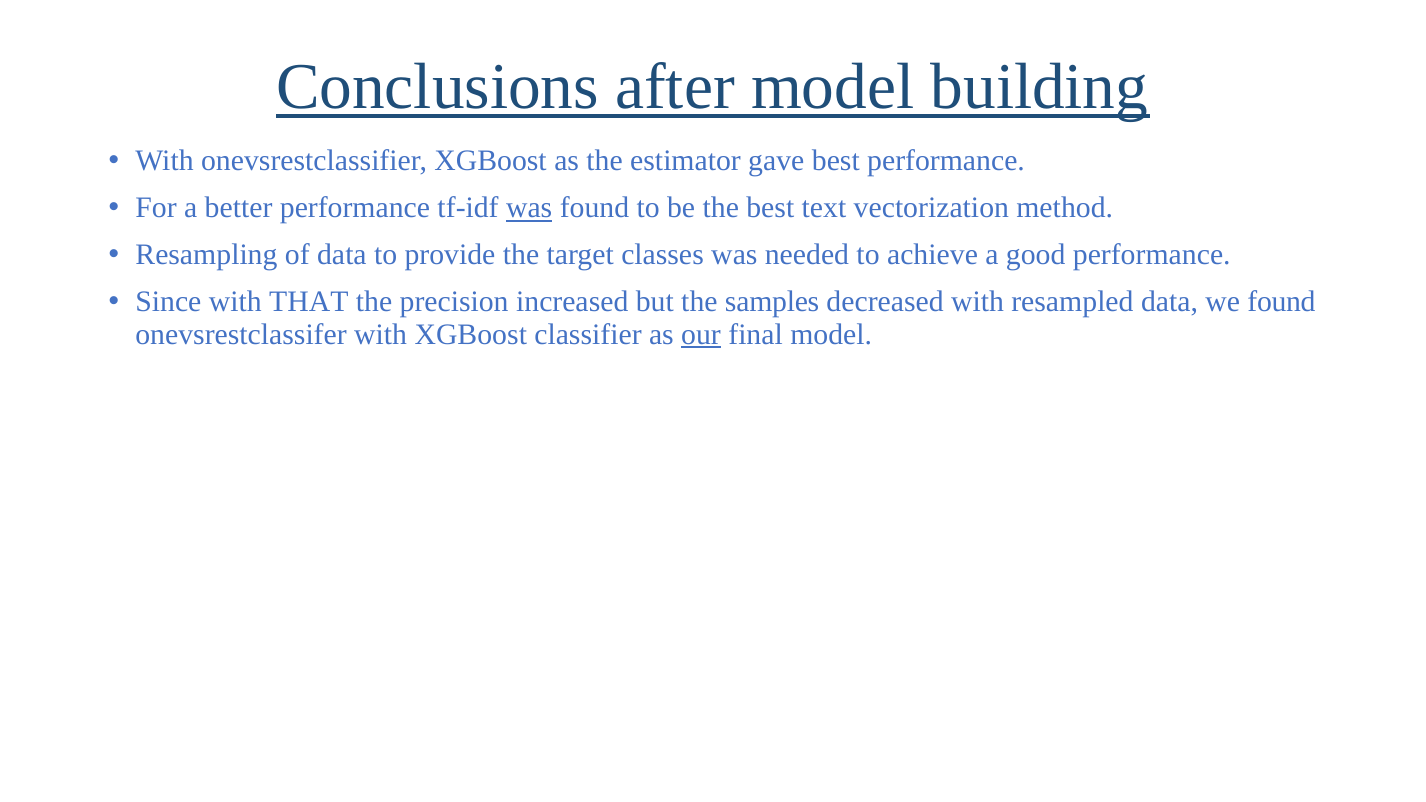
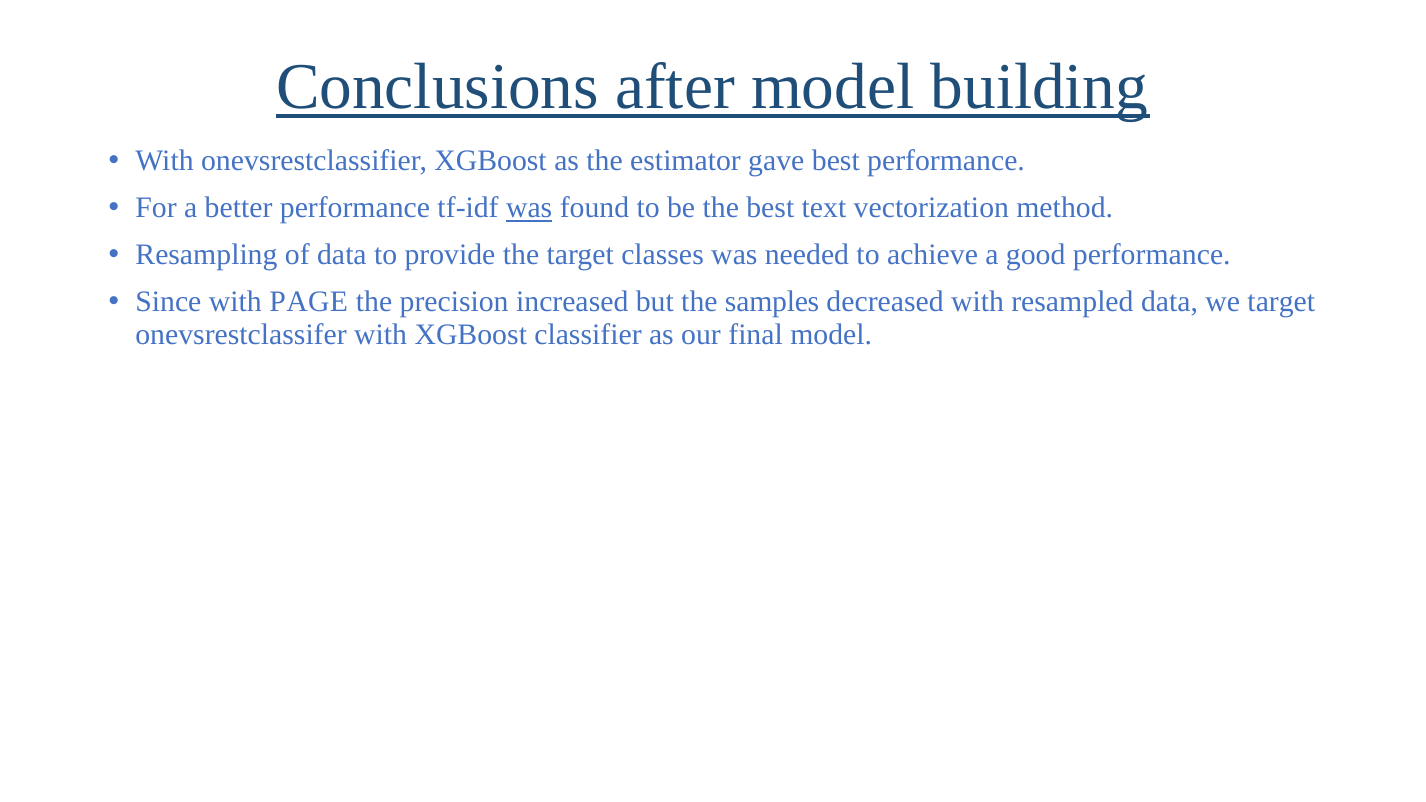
THAT: THAT -> PAGE (309, 302)
we found: found -> target (1281, 302)
our underline: present -> none (701, 334)
